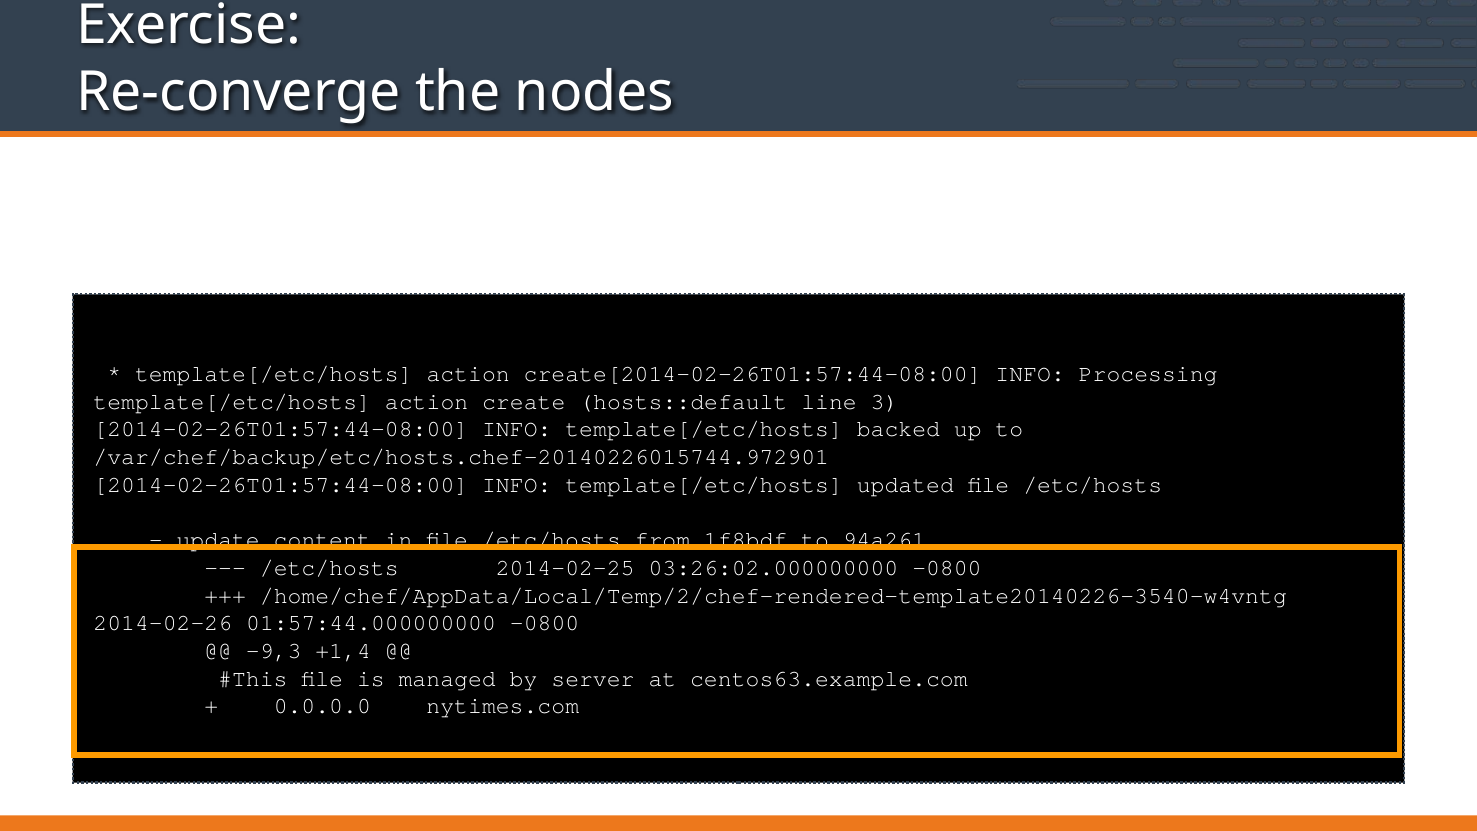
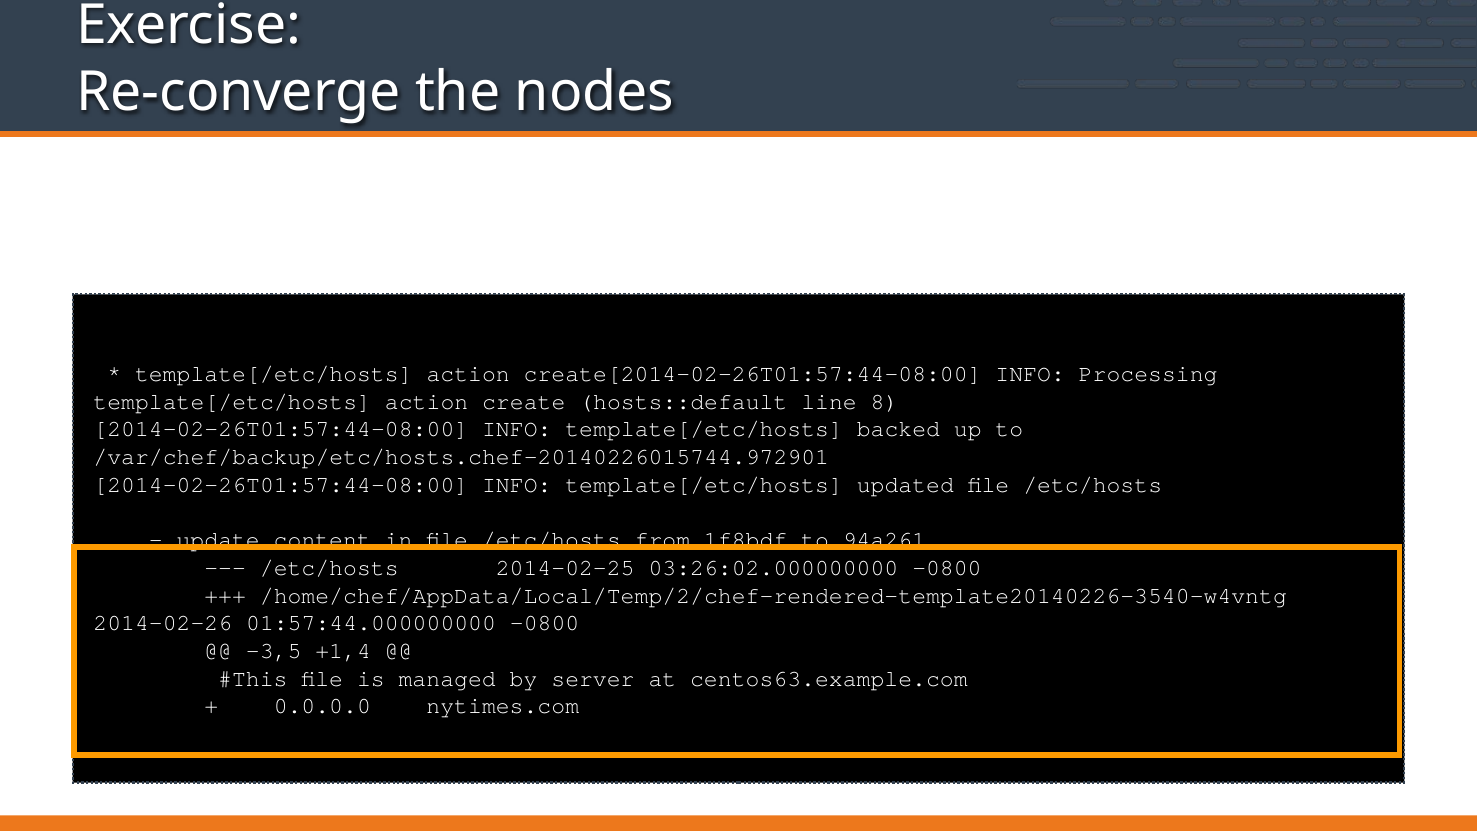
3: 3 -> 8 (885, 401)
-9,3: -9,3 -> -3,5 (274, 651)
